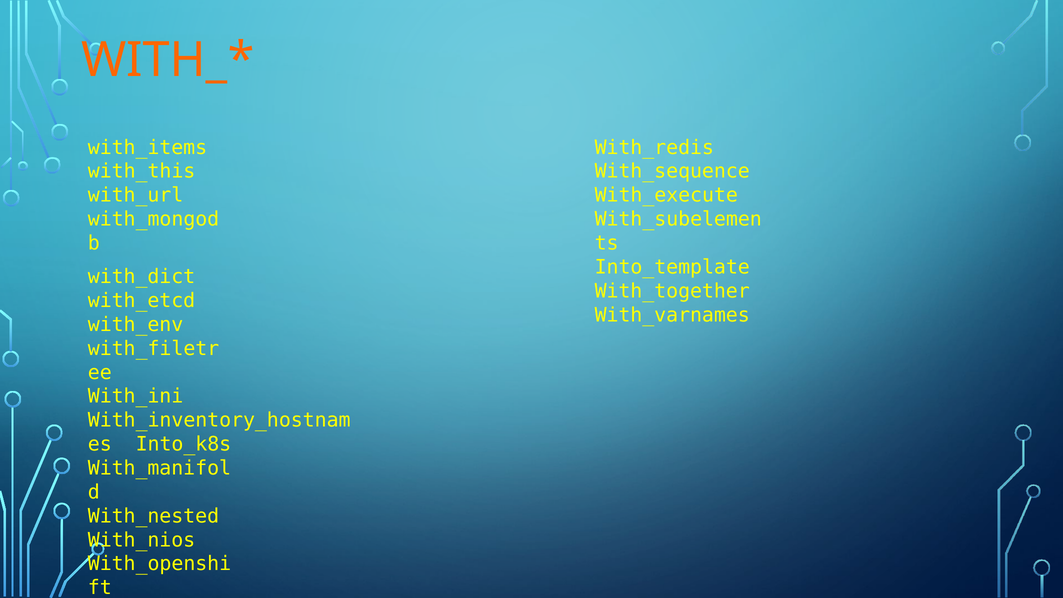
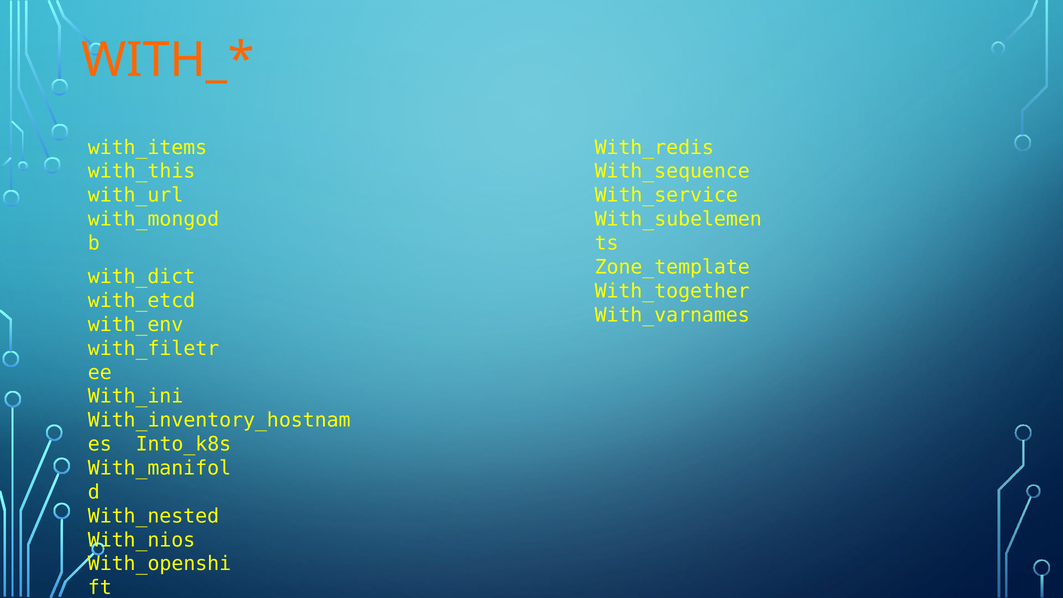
With_execute: With_execute -> With_service (666, 195)
Into_template: Into_template -> Zone_template (672, 267)
